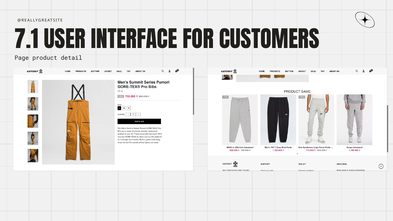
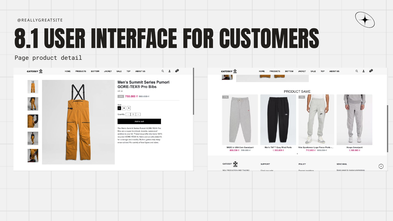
7.1: 7.1 -> 8.1 (26, 41)
